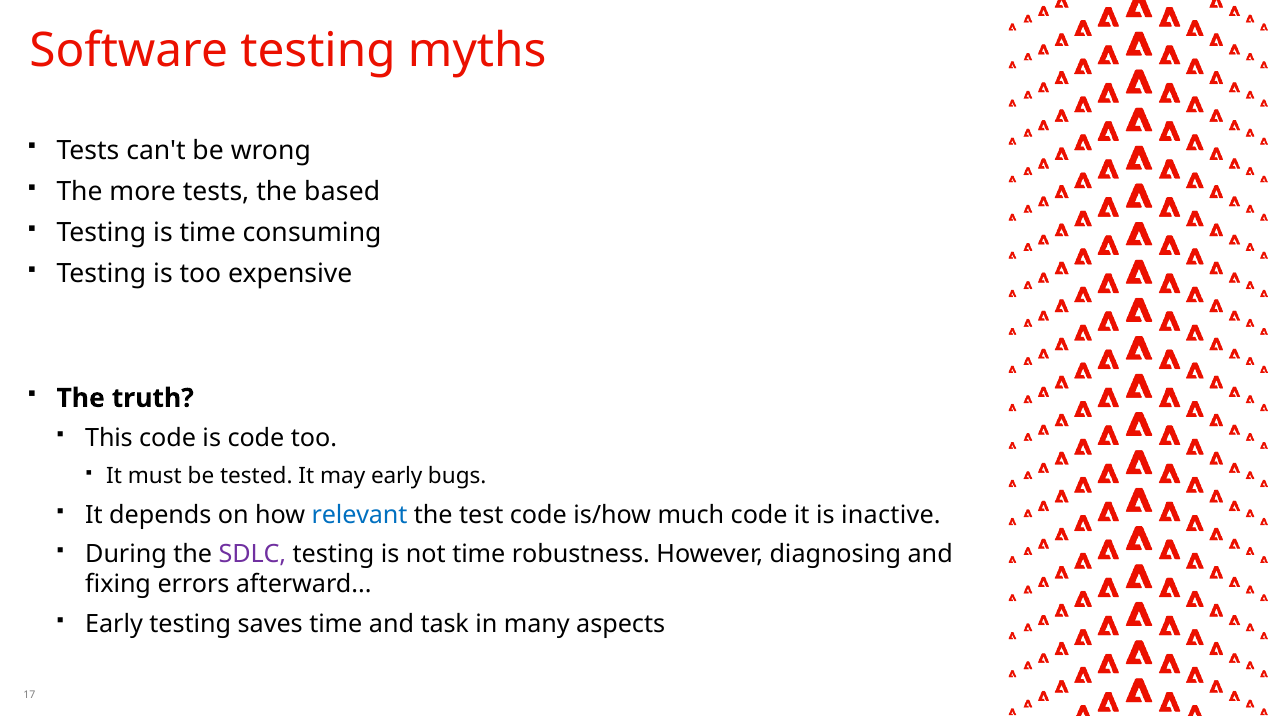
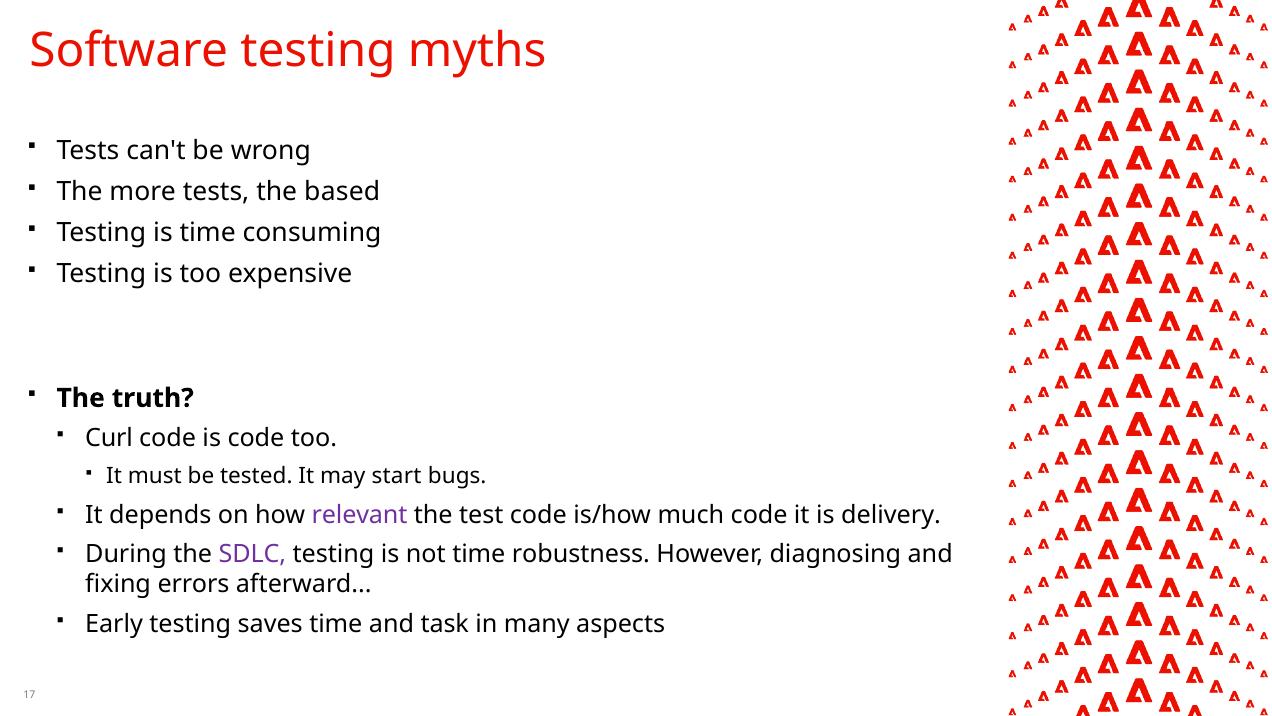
This: This -> Curl (109, 438)
may early: early -> start (397, 476)
relevant colour: blue -> purple (360, 515)
inactive: inactive -> delivery (891, 515)
